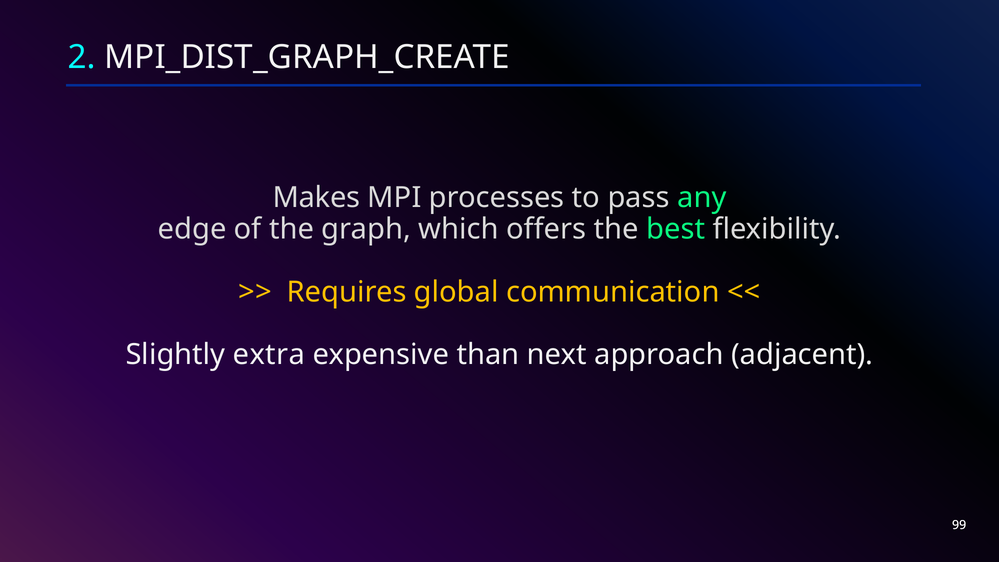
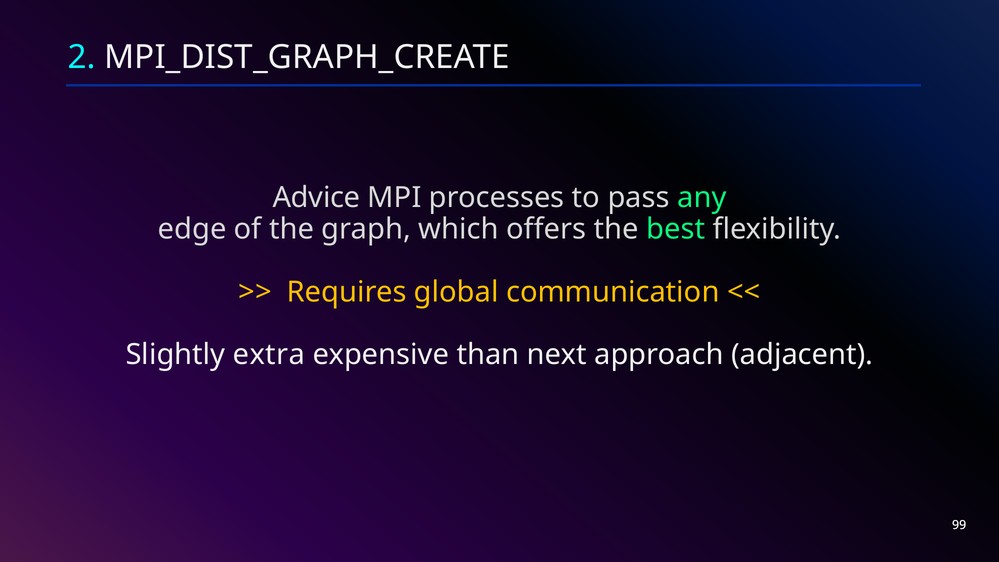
Makes: Makes -> Advice (316, 198)
